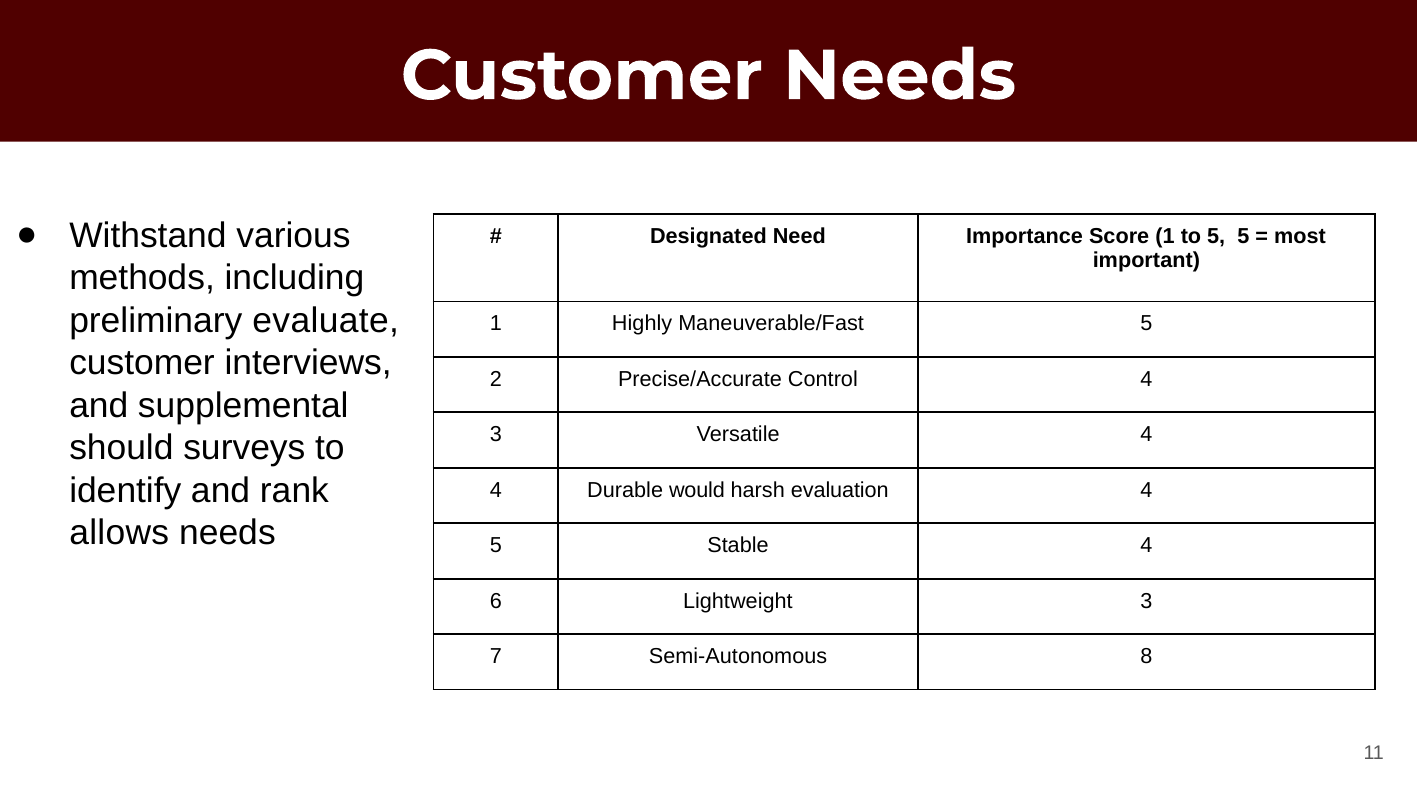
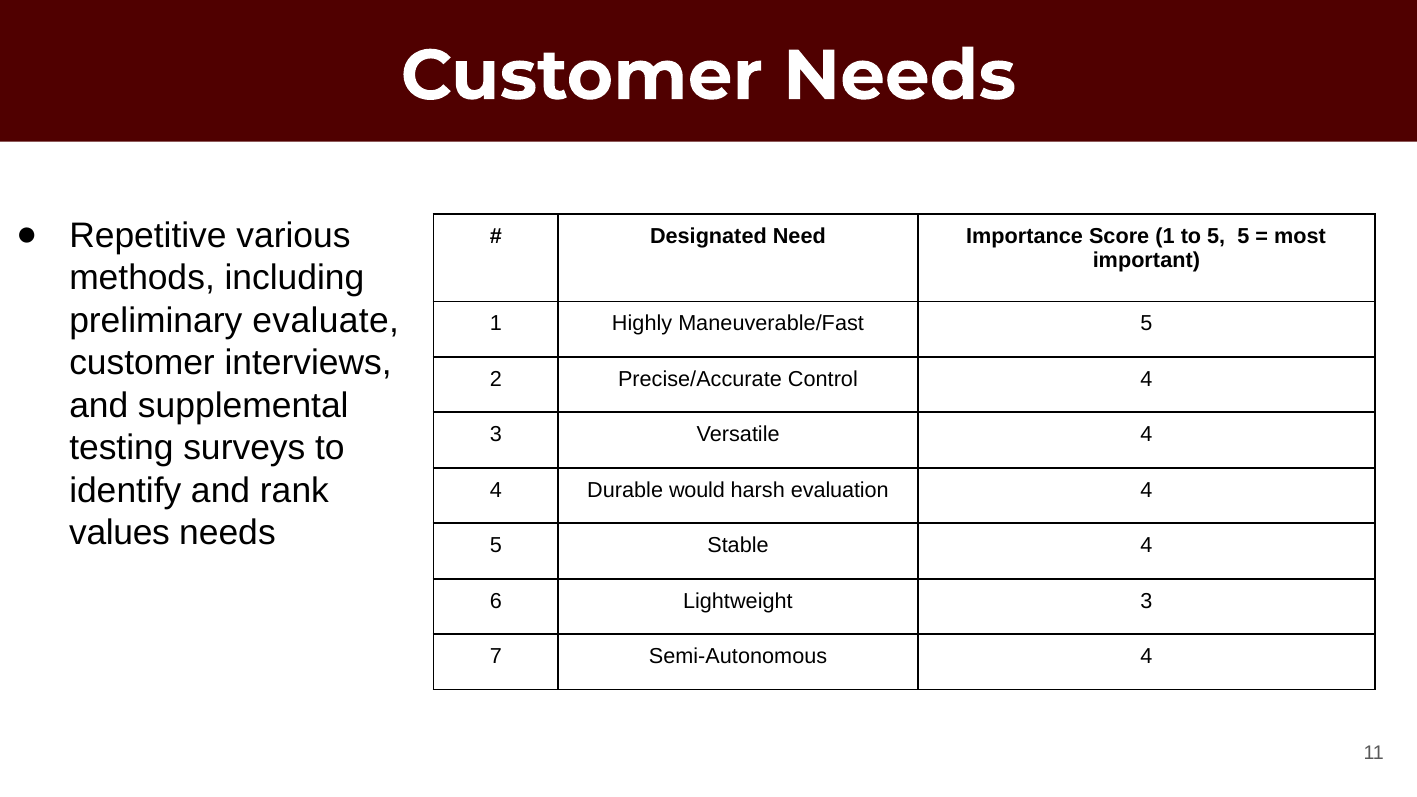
Withstand: Withstand -> Repetitive (148, 235)
should: should -> testing (121, 448)
allows: allows -> values (120, 533)
Semi-Autonomous 8: 8 -> 4 (1146, 656)
